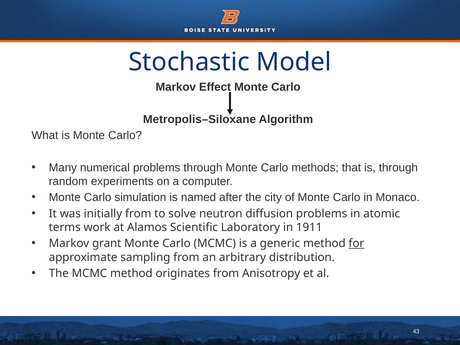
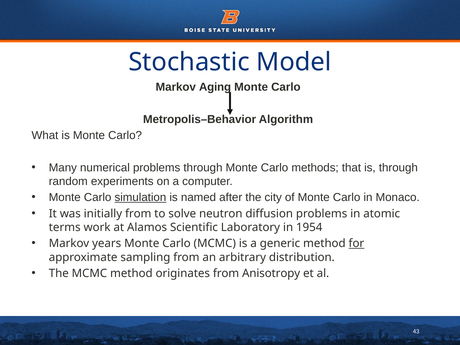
Effect: Effect -> Aging (215, 87)
Metropolis–Siloxane: Metropolis–Siloxane -> Metropolis–Behavior (200, 119)
simulation underline: none -> present (140, 197)
1911: 1911 -> 1954 (309, 227)
grant: grant -> years (107, 243)
